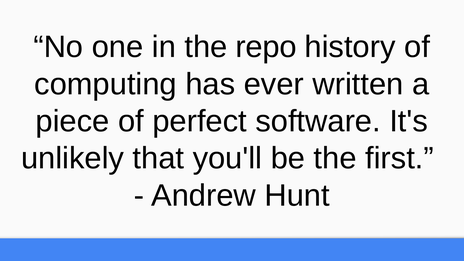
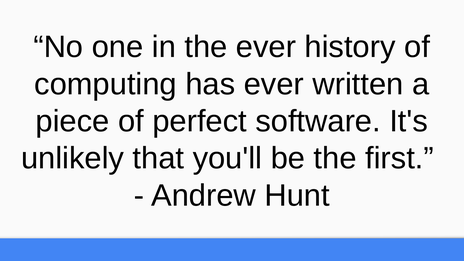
the repo: repo -> ever (266, 47)
